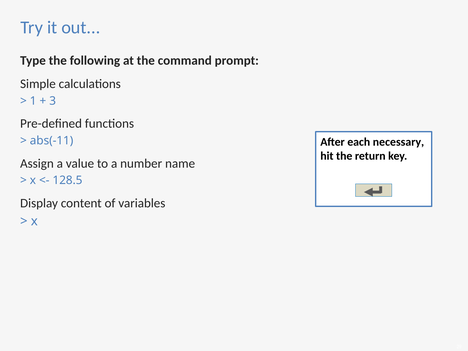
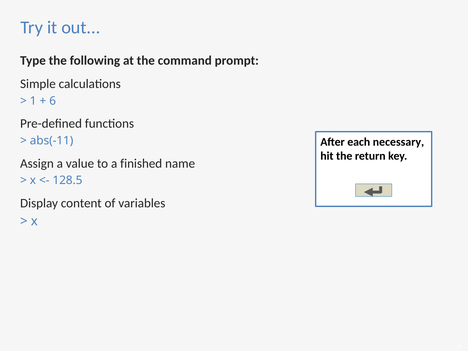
3: 3 -> 6 (53, 101)
number: number -> finished (141, 163)
